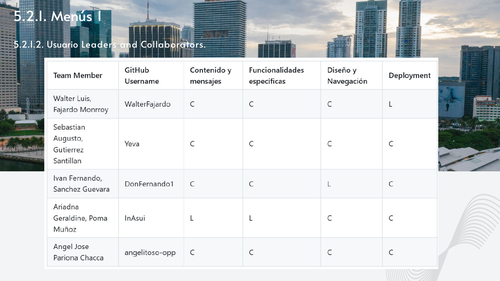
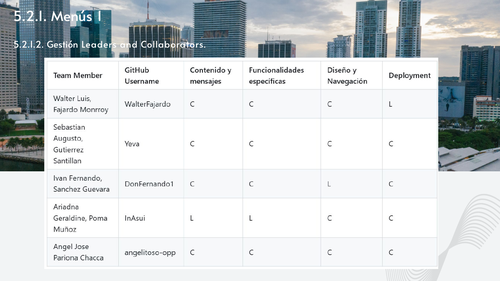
Usuario: Usuario -> Gestión (62, 45)
